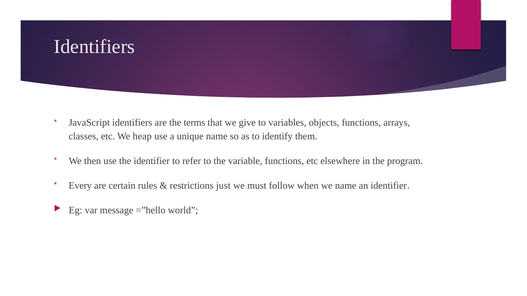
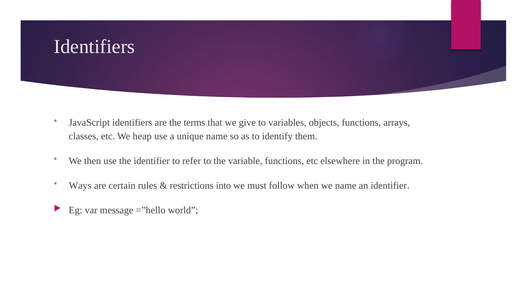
Every: Every -> Ways (80, 186)
just: just -> into (223, 186)
